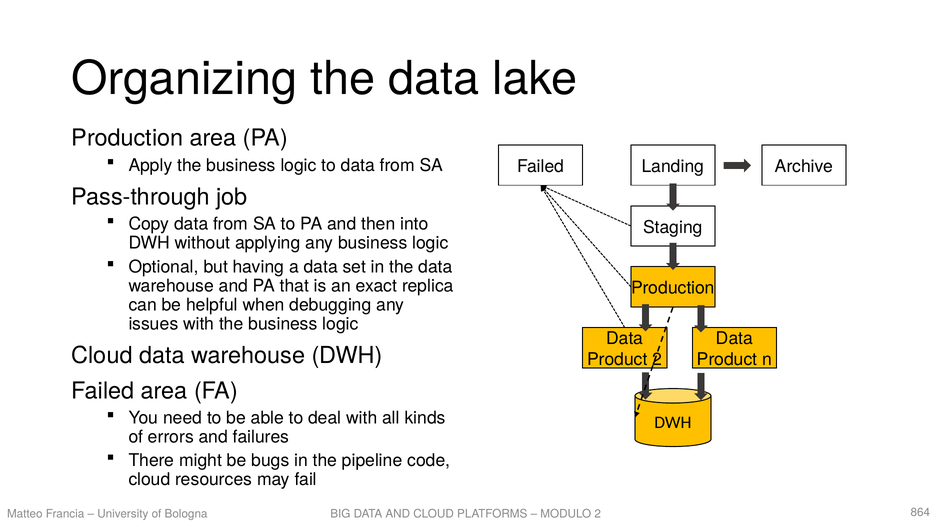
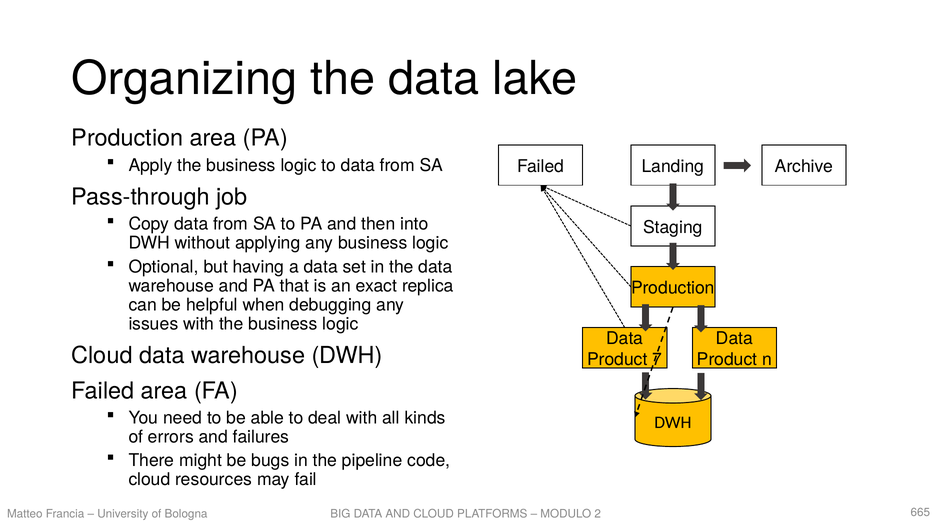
Product 2: 2 -> 7 (657, 360)
864: 864 -> 665 (920, 512)
